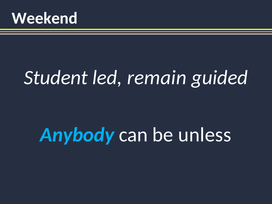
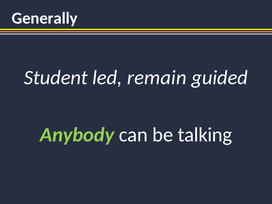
Weekend: Weekend -> Generally (45, 18)
Anybody colour: light blue -> light green (77, 135)
unless: unless -> talking (205, 135)
